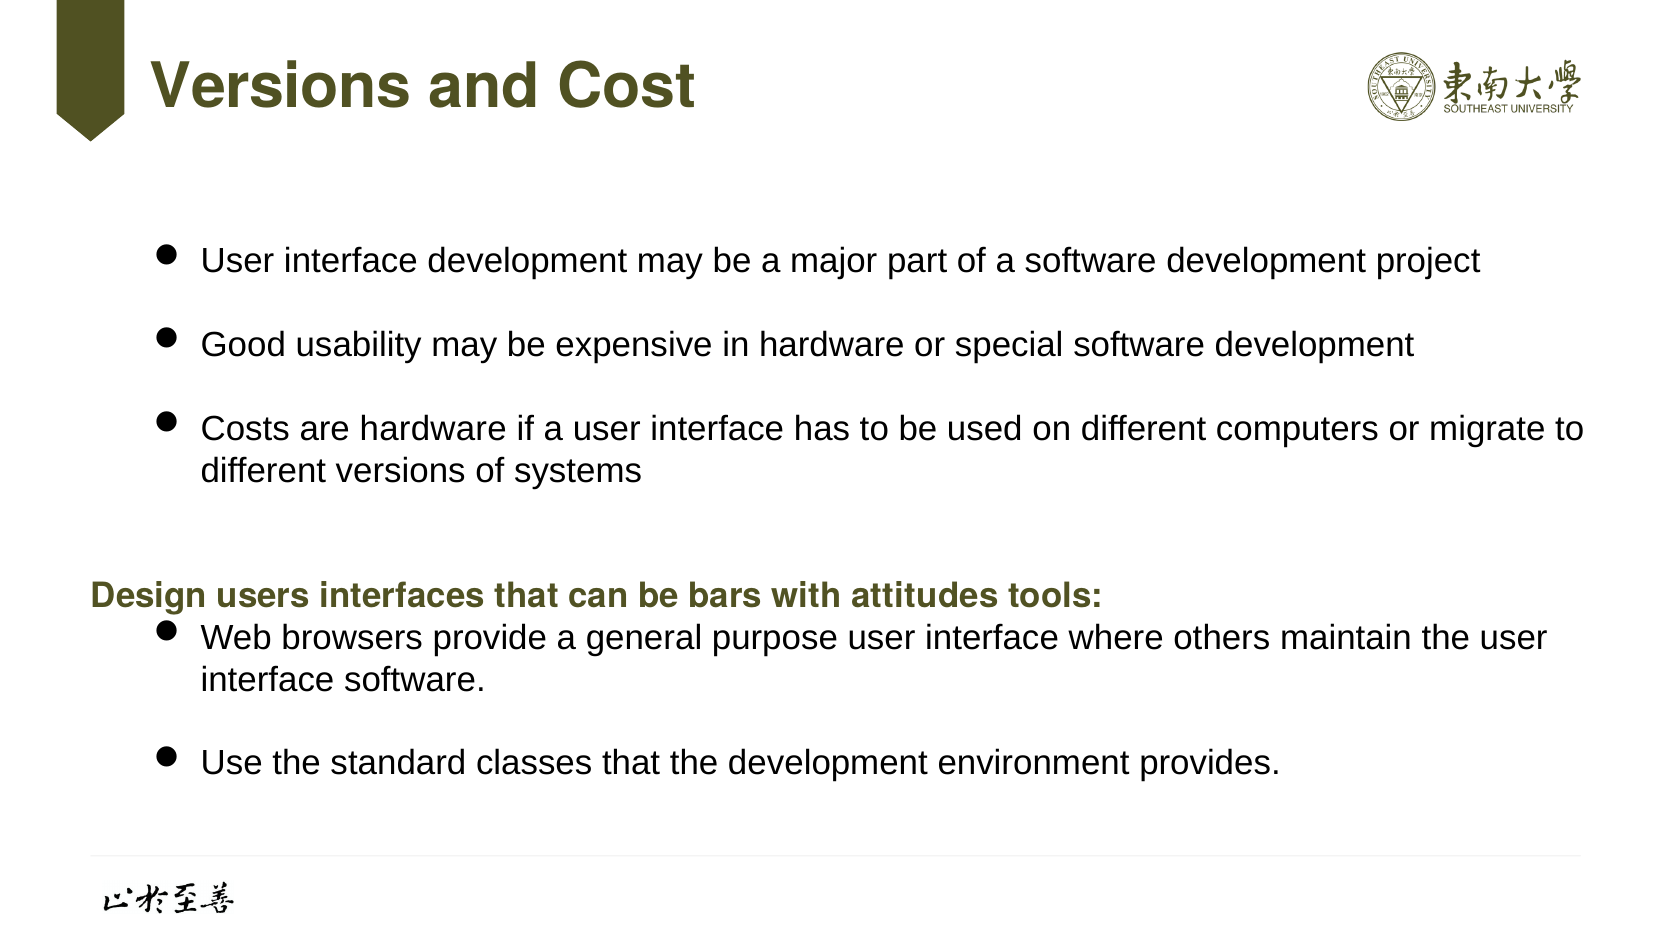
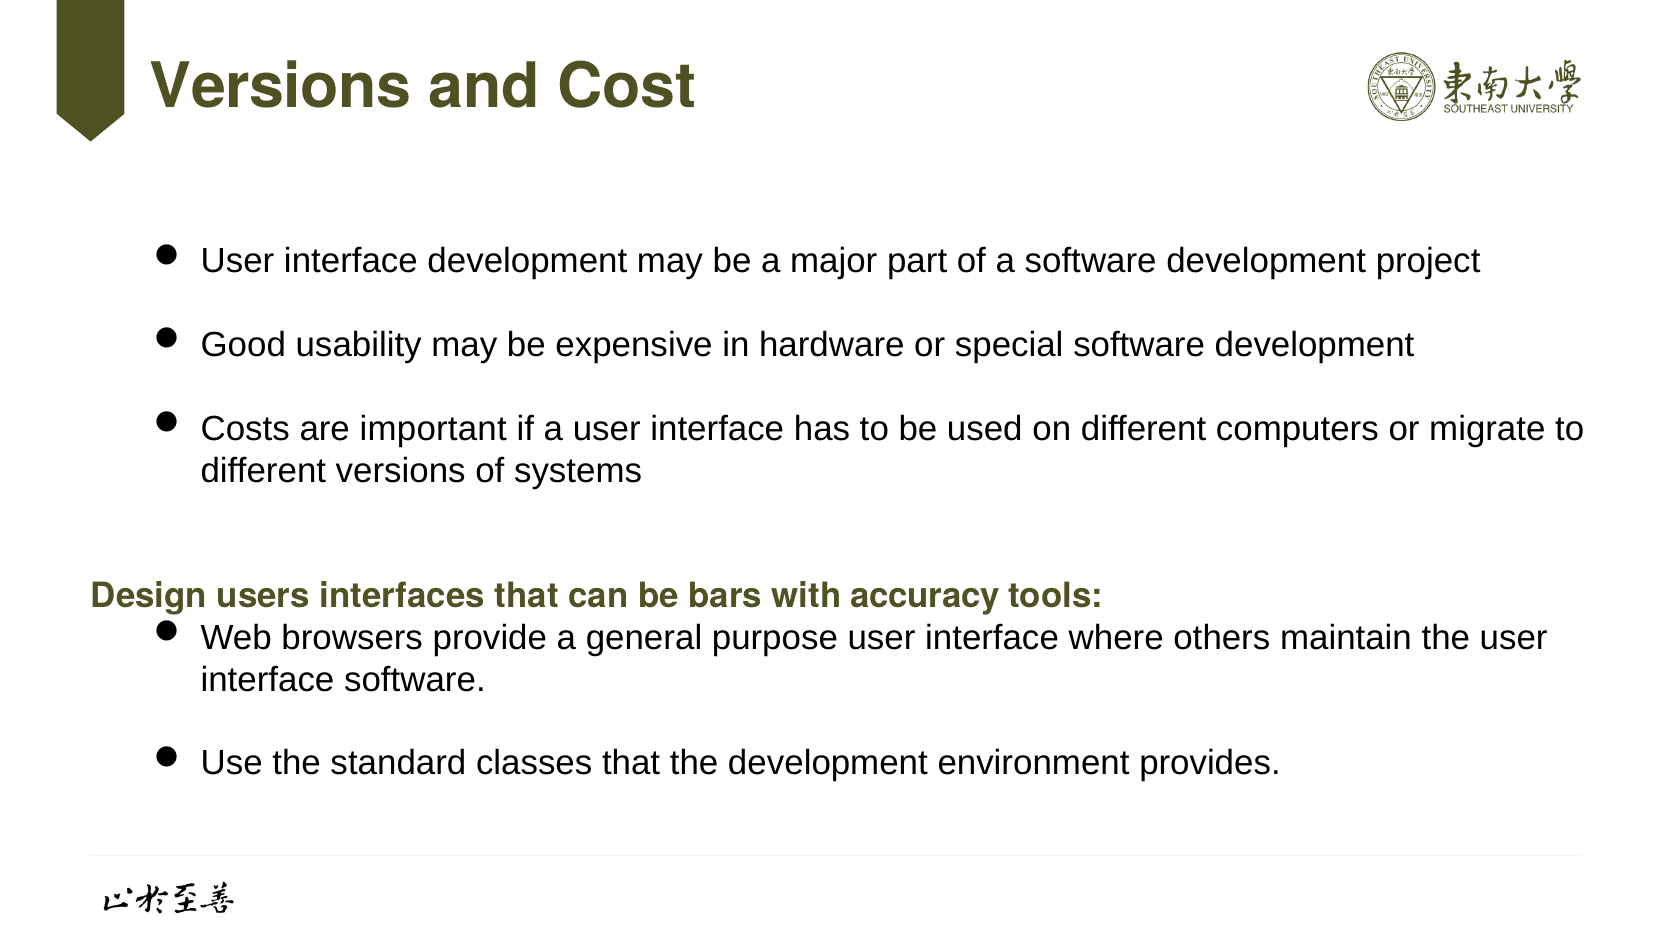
are hardware: hardware -> important (433, 429)
attitudes: attitudes -> accuracy (925, 596)
